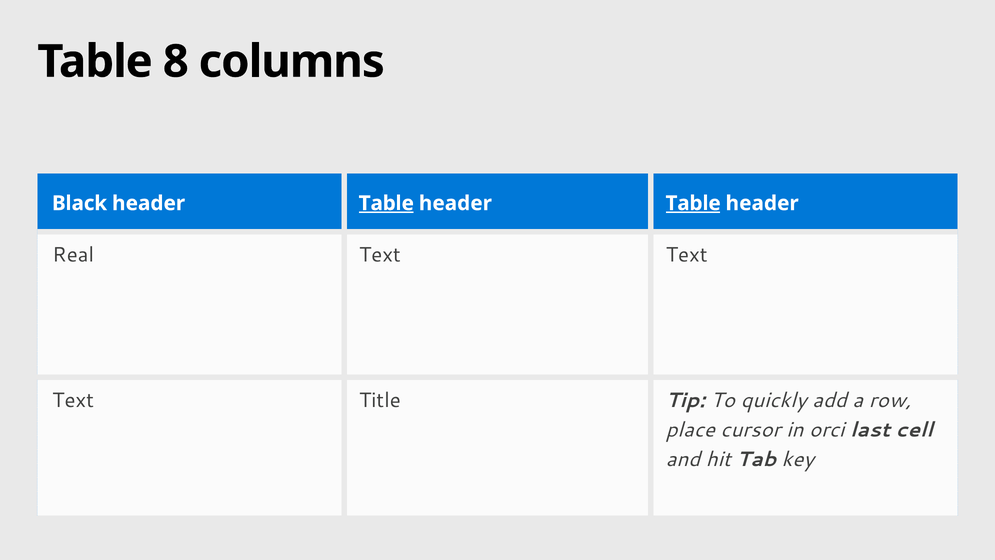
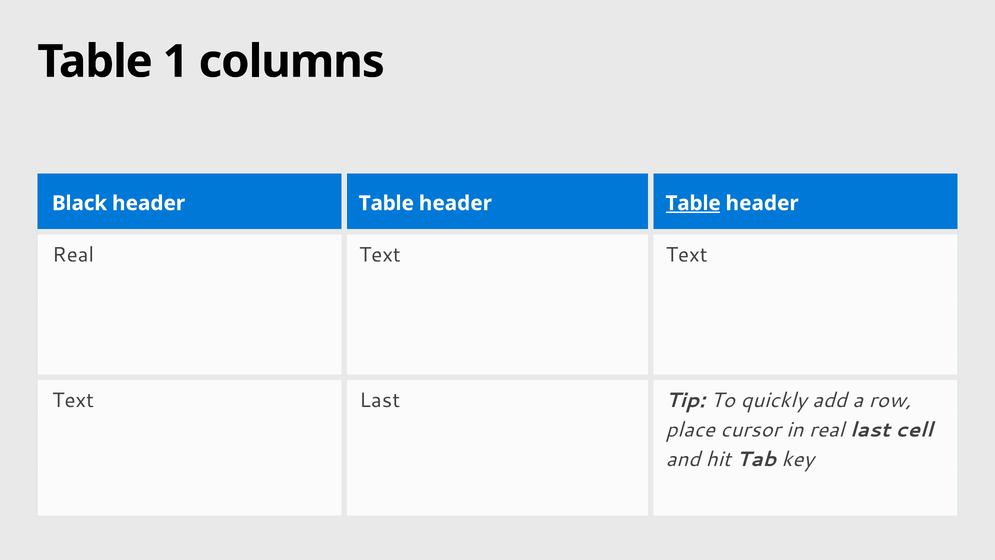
8: 8 -> 1 (176, 62)
Table underline: present -> none (386, 203)
Text Title: Title -> Last (380, 400)
in orci: orci -> real (827, 430)
